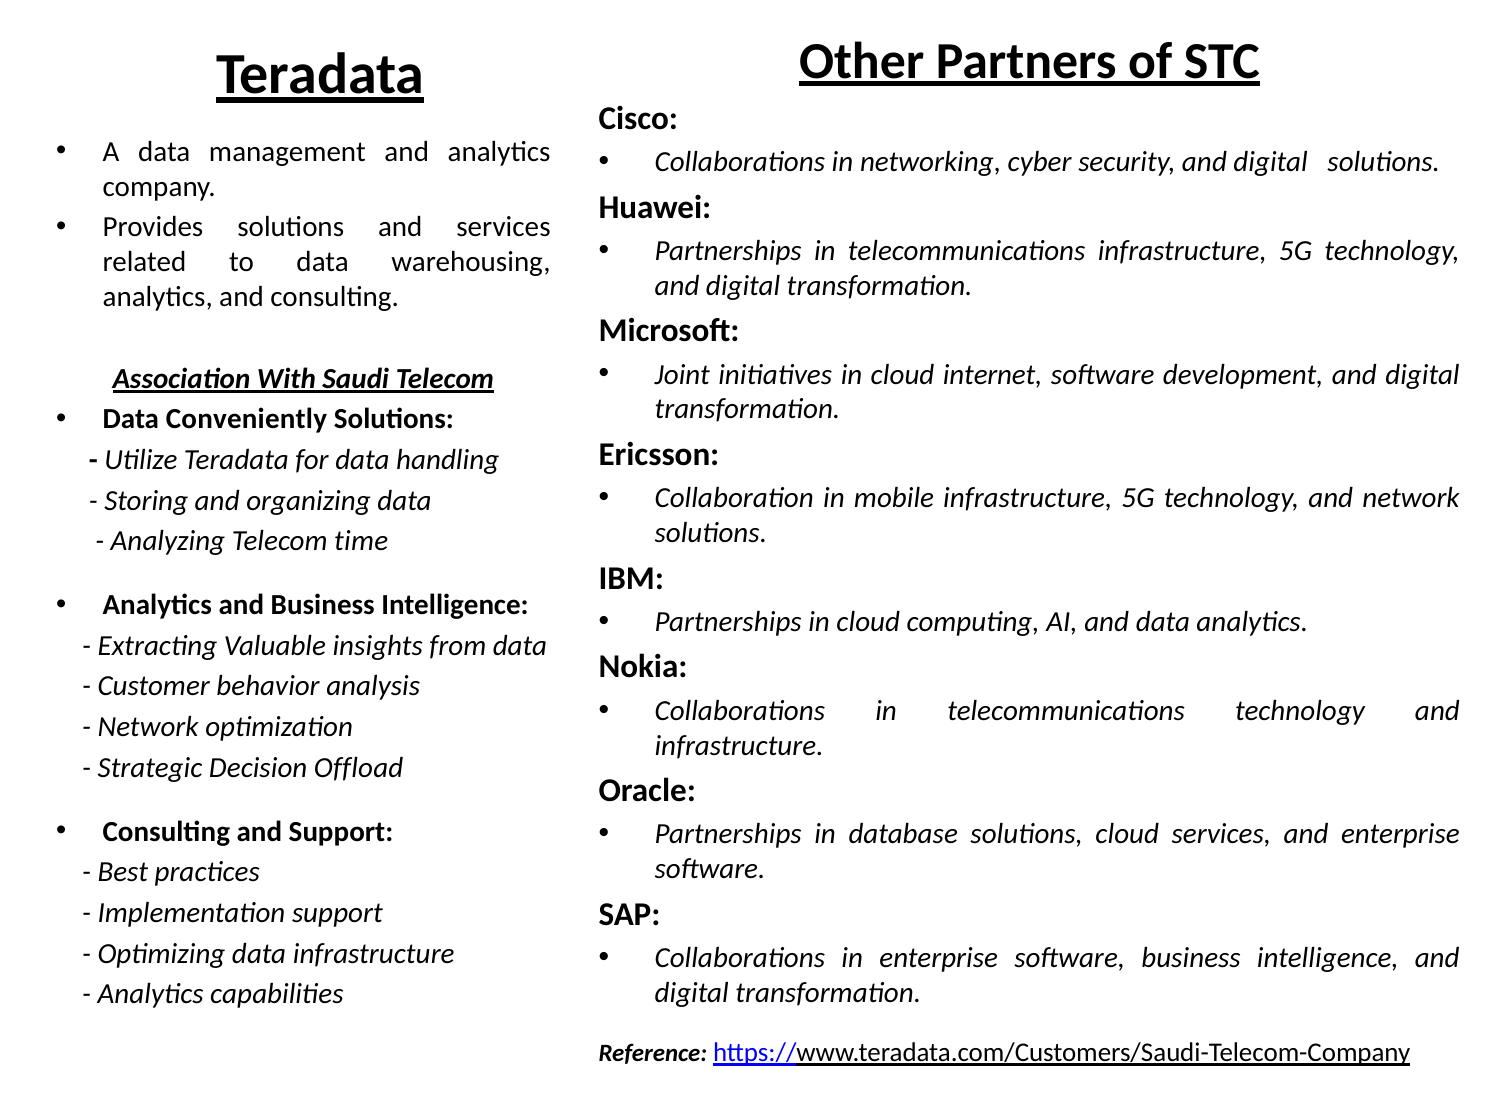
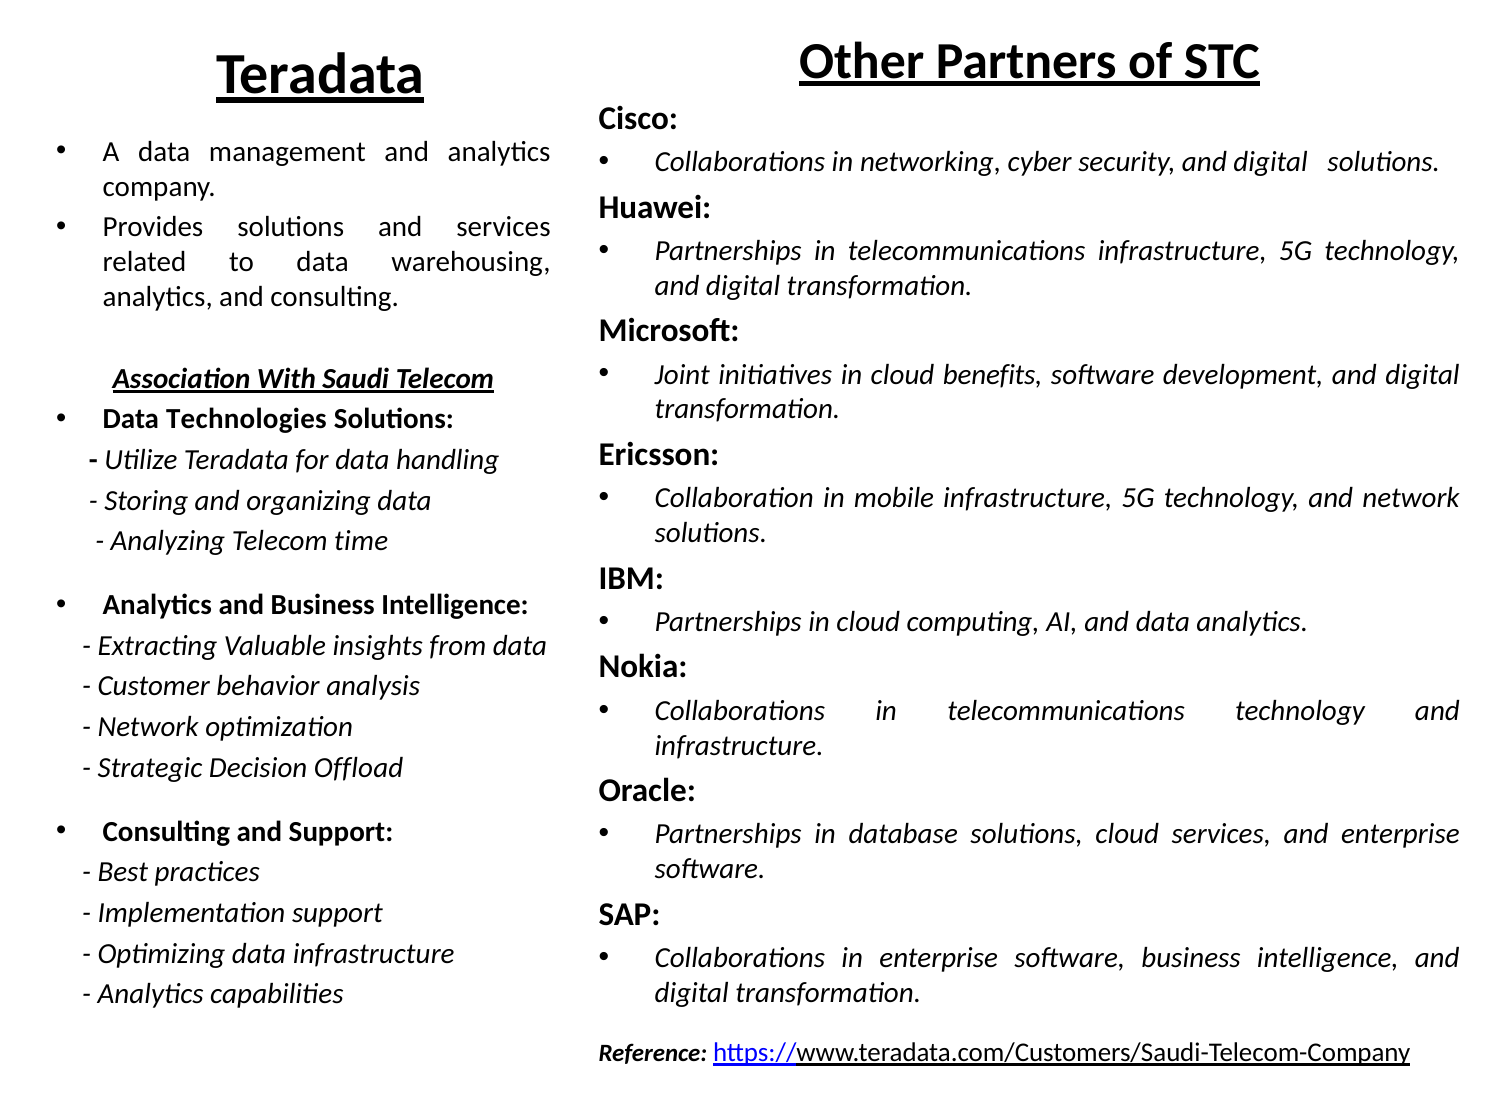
internet: internet -> benefits (993, 374)
Conveniently: Conveniently -> Technologies (246, 419)
